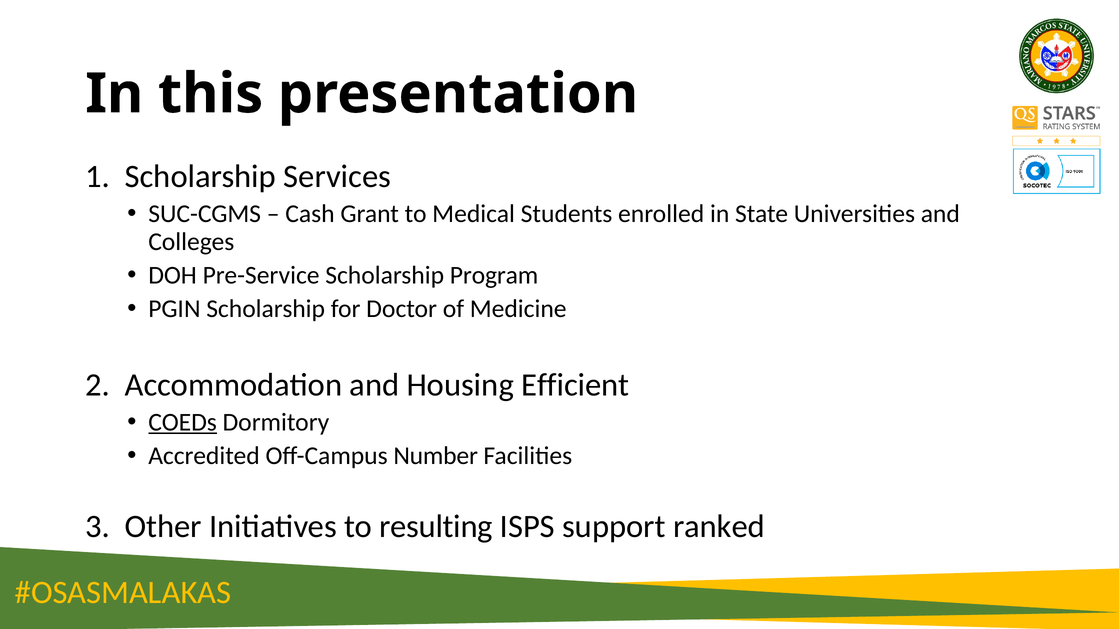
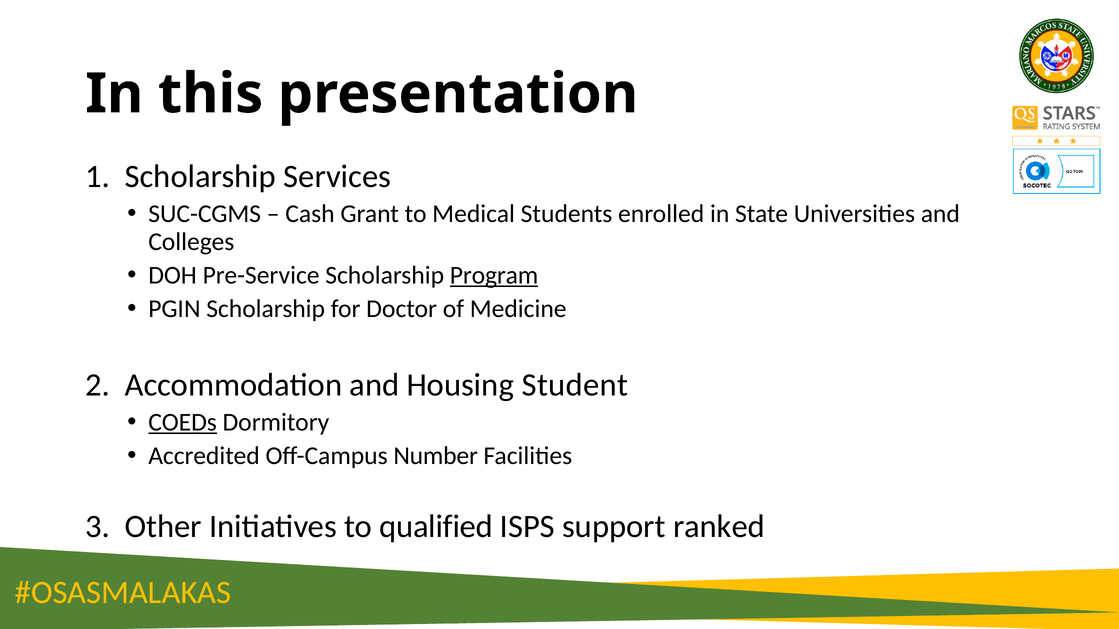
Program underline: none -> present (494, 275)
Efficient: Efficient -> Student (575, 385)
resulting: resulting -> qualified (436, 527)
